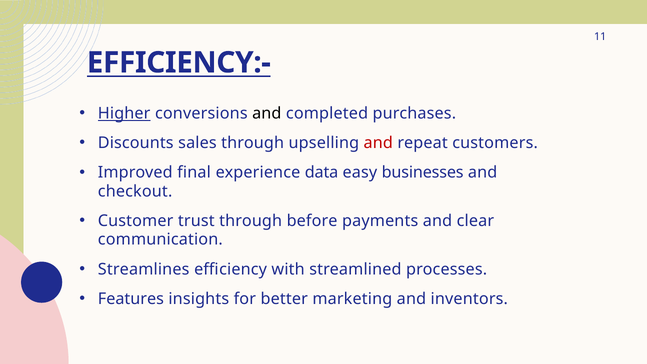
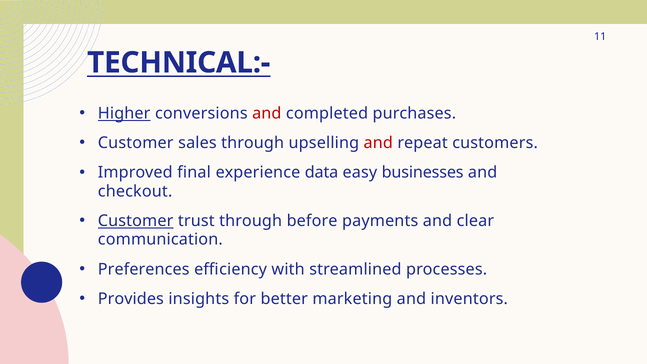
EFFICIENCY:-: EFFICIENCY:- -> TECHNICAL:- (179, 63)
and colour: black -> red (267, 113)
Discounts: Discounts -> Customer (136, 143)
Customer underline: none -> present (136, 221)
Streamlines: Streamlines -> Preferences (144, 269)
Features: Features -> Provides (131, 299)
